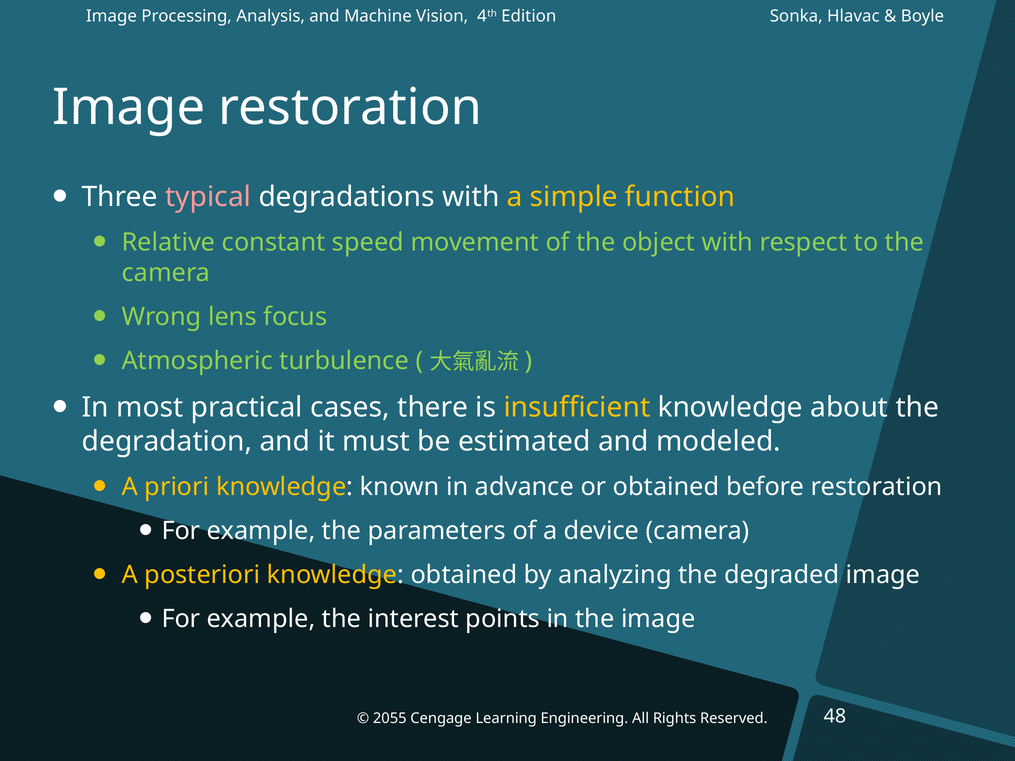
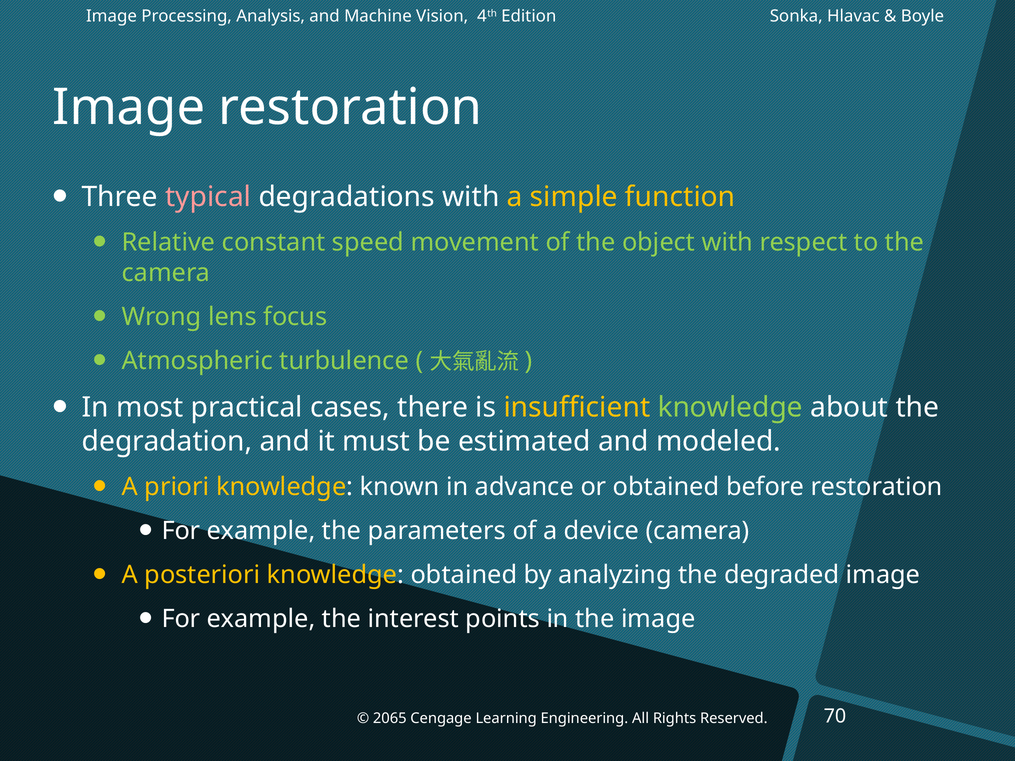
knowledge colour: white -> light green (730, 408)
2055: 2055 -> 2065 (390, 719)
48: 48 -> 70 (835, 716)
